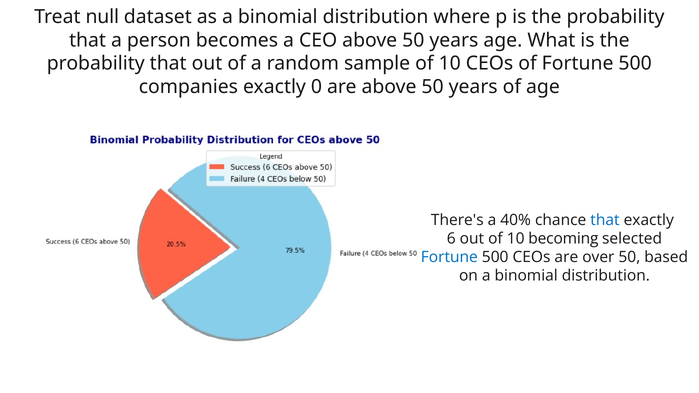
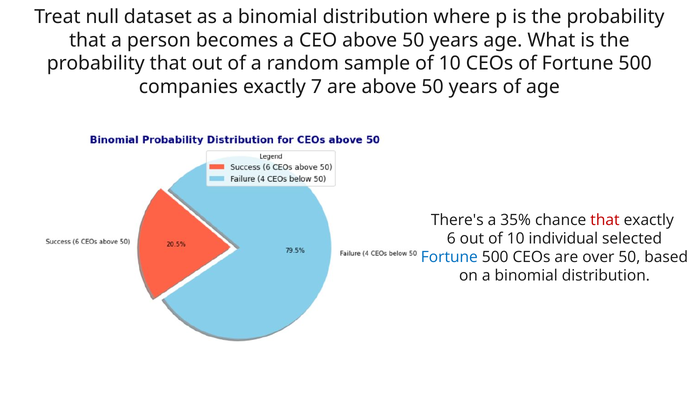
0: 0 -> 7 (316, 87)
40%: 40% -> 35% (516, 220)
that colour: blue -> red (605, 220)
becoming: becoming -> individual (563, 239)
